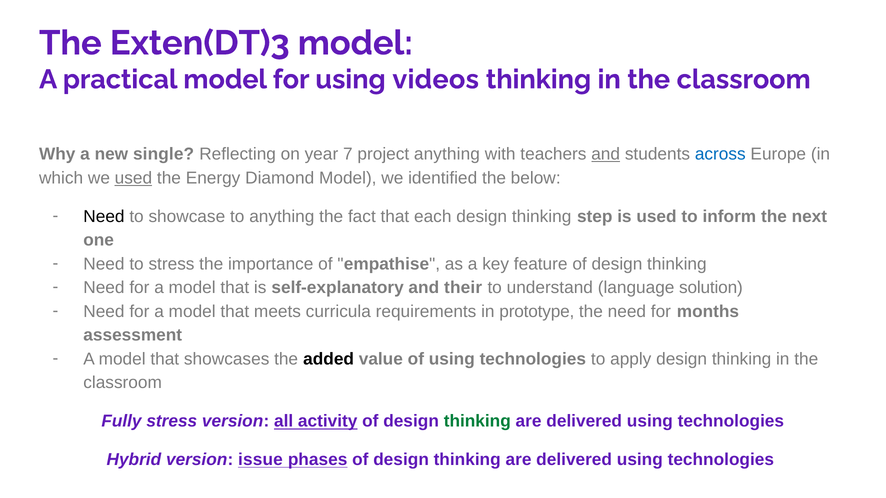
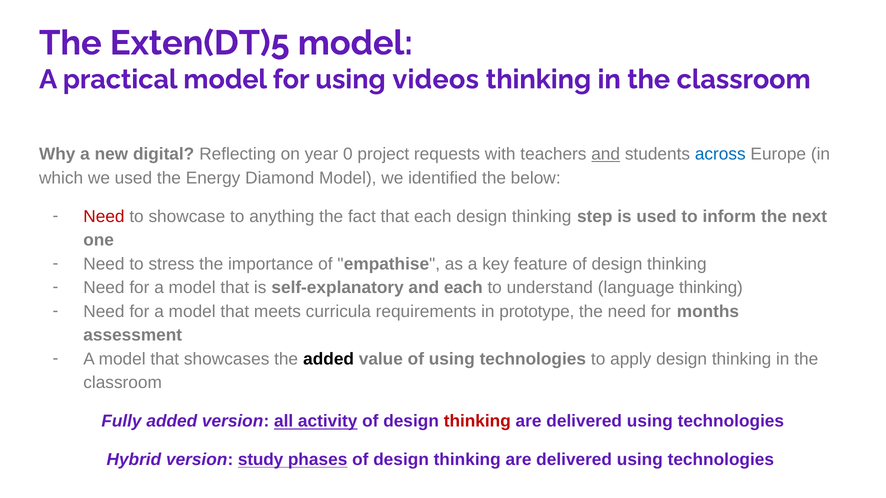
Exten(DT)3: Exten(DT)3 -> Exten(DT)5 (200, 43)
single: single -> digital (164, 154)
7: 7 -> 0 (348, 154)
project anything: anything -> requests (447, 154)
used underline: present -> none (133, 178)
Need colour: black -> red (104, 217)
and their: their -> each (463, 288)
language solution: solution -> thinking (711, 288)
Fully stress: stress -> added (172, 421)
thinking colour: green -> red (477, 421)
issue: issue -> study (261, 460)
